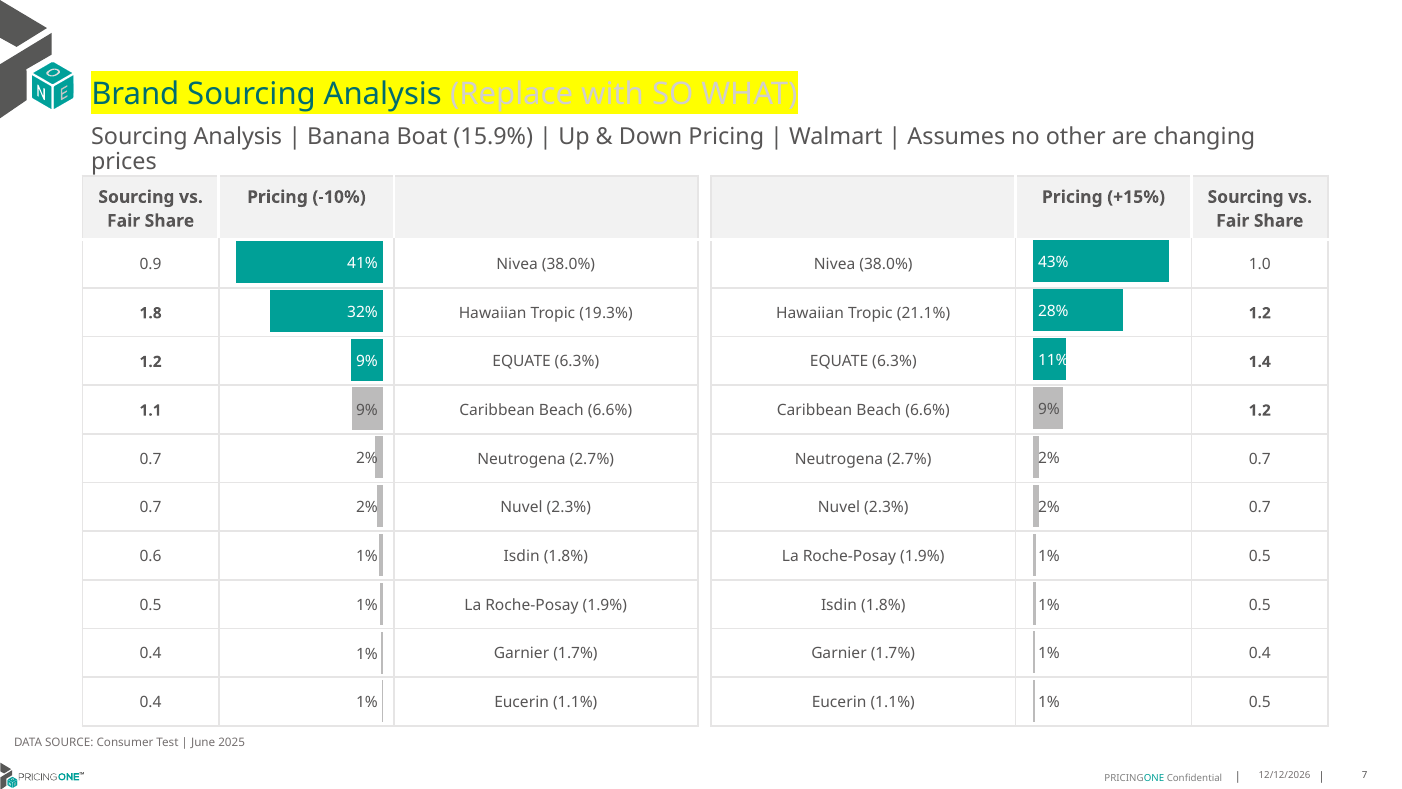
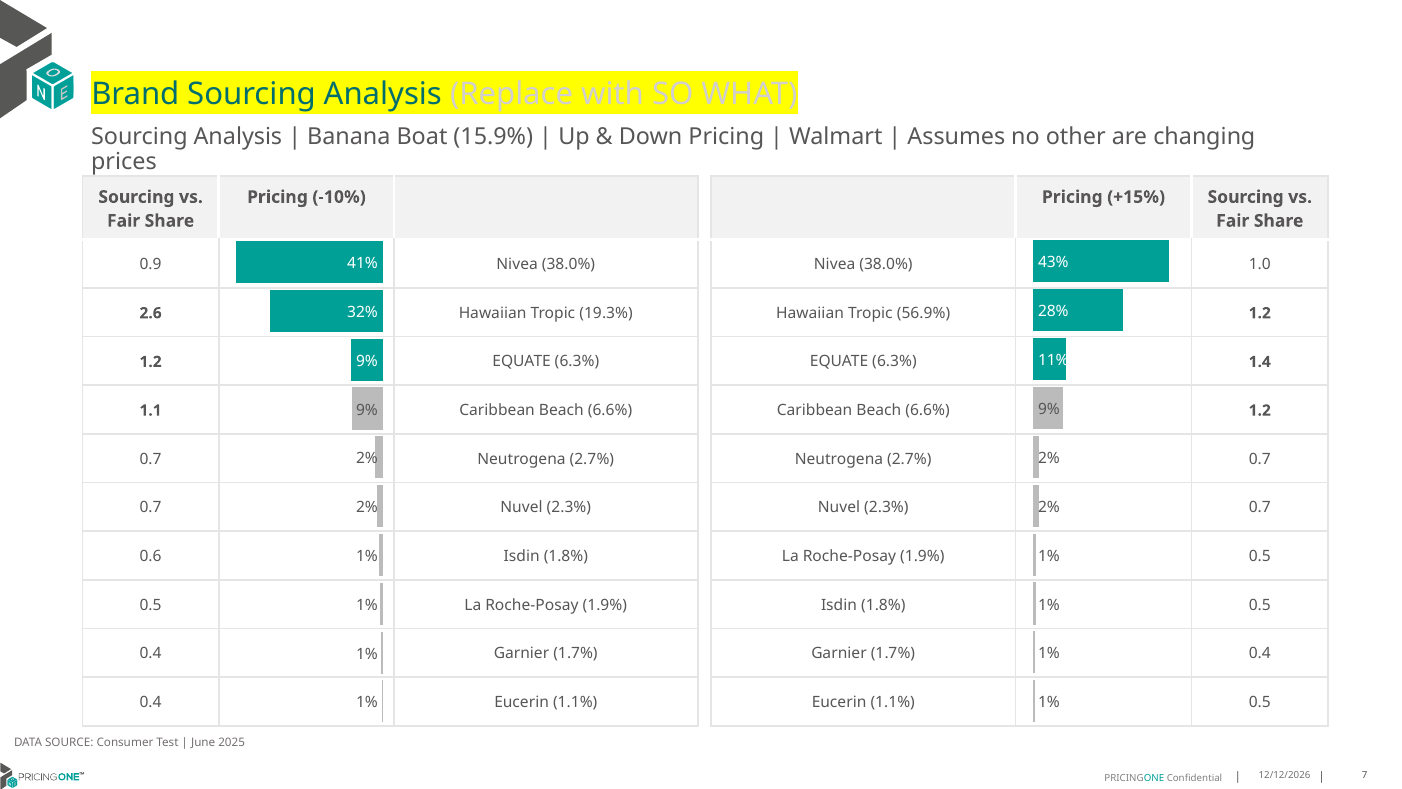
21.1%: 21.1% -> 56.9% (924, 313)
1.8: 1.8 -> 2.6 (151, 313)
